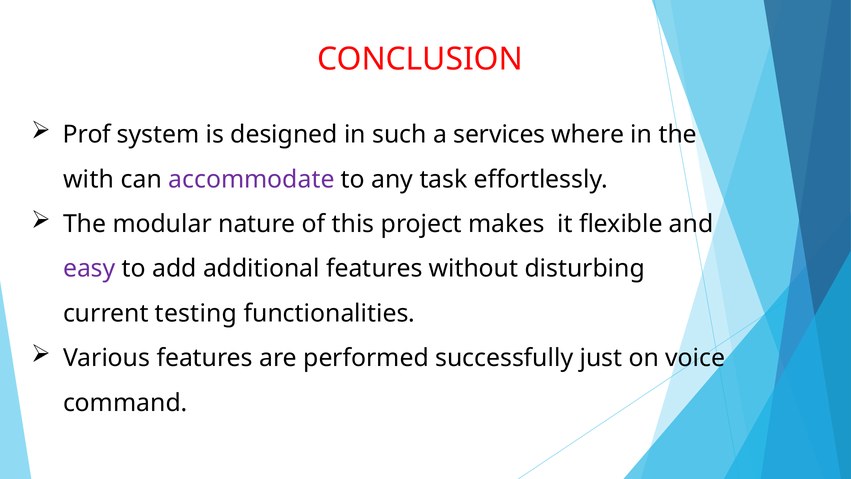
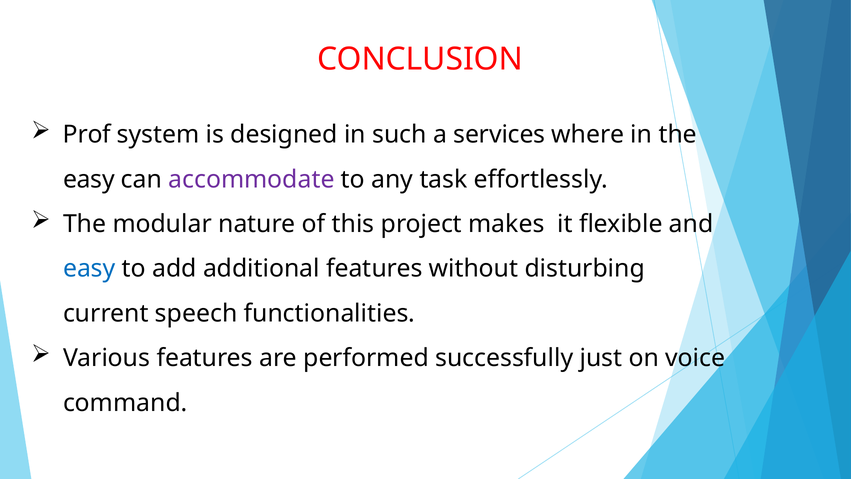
with: with -> easy (89, 179)
easy colour: purple -> blue (89, 269)
testing: testing -> speech (196, 313)
